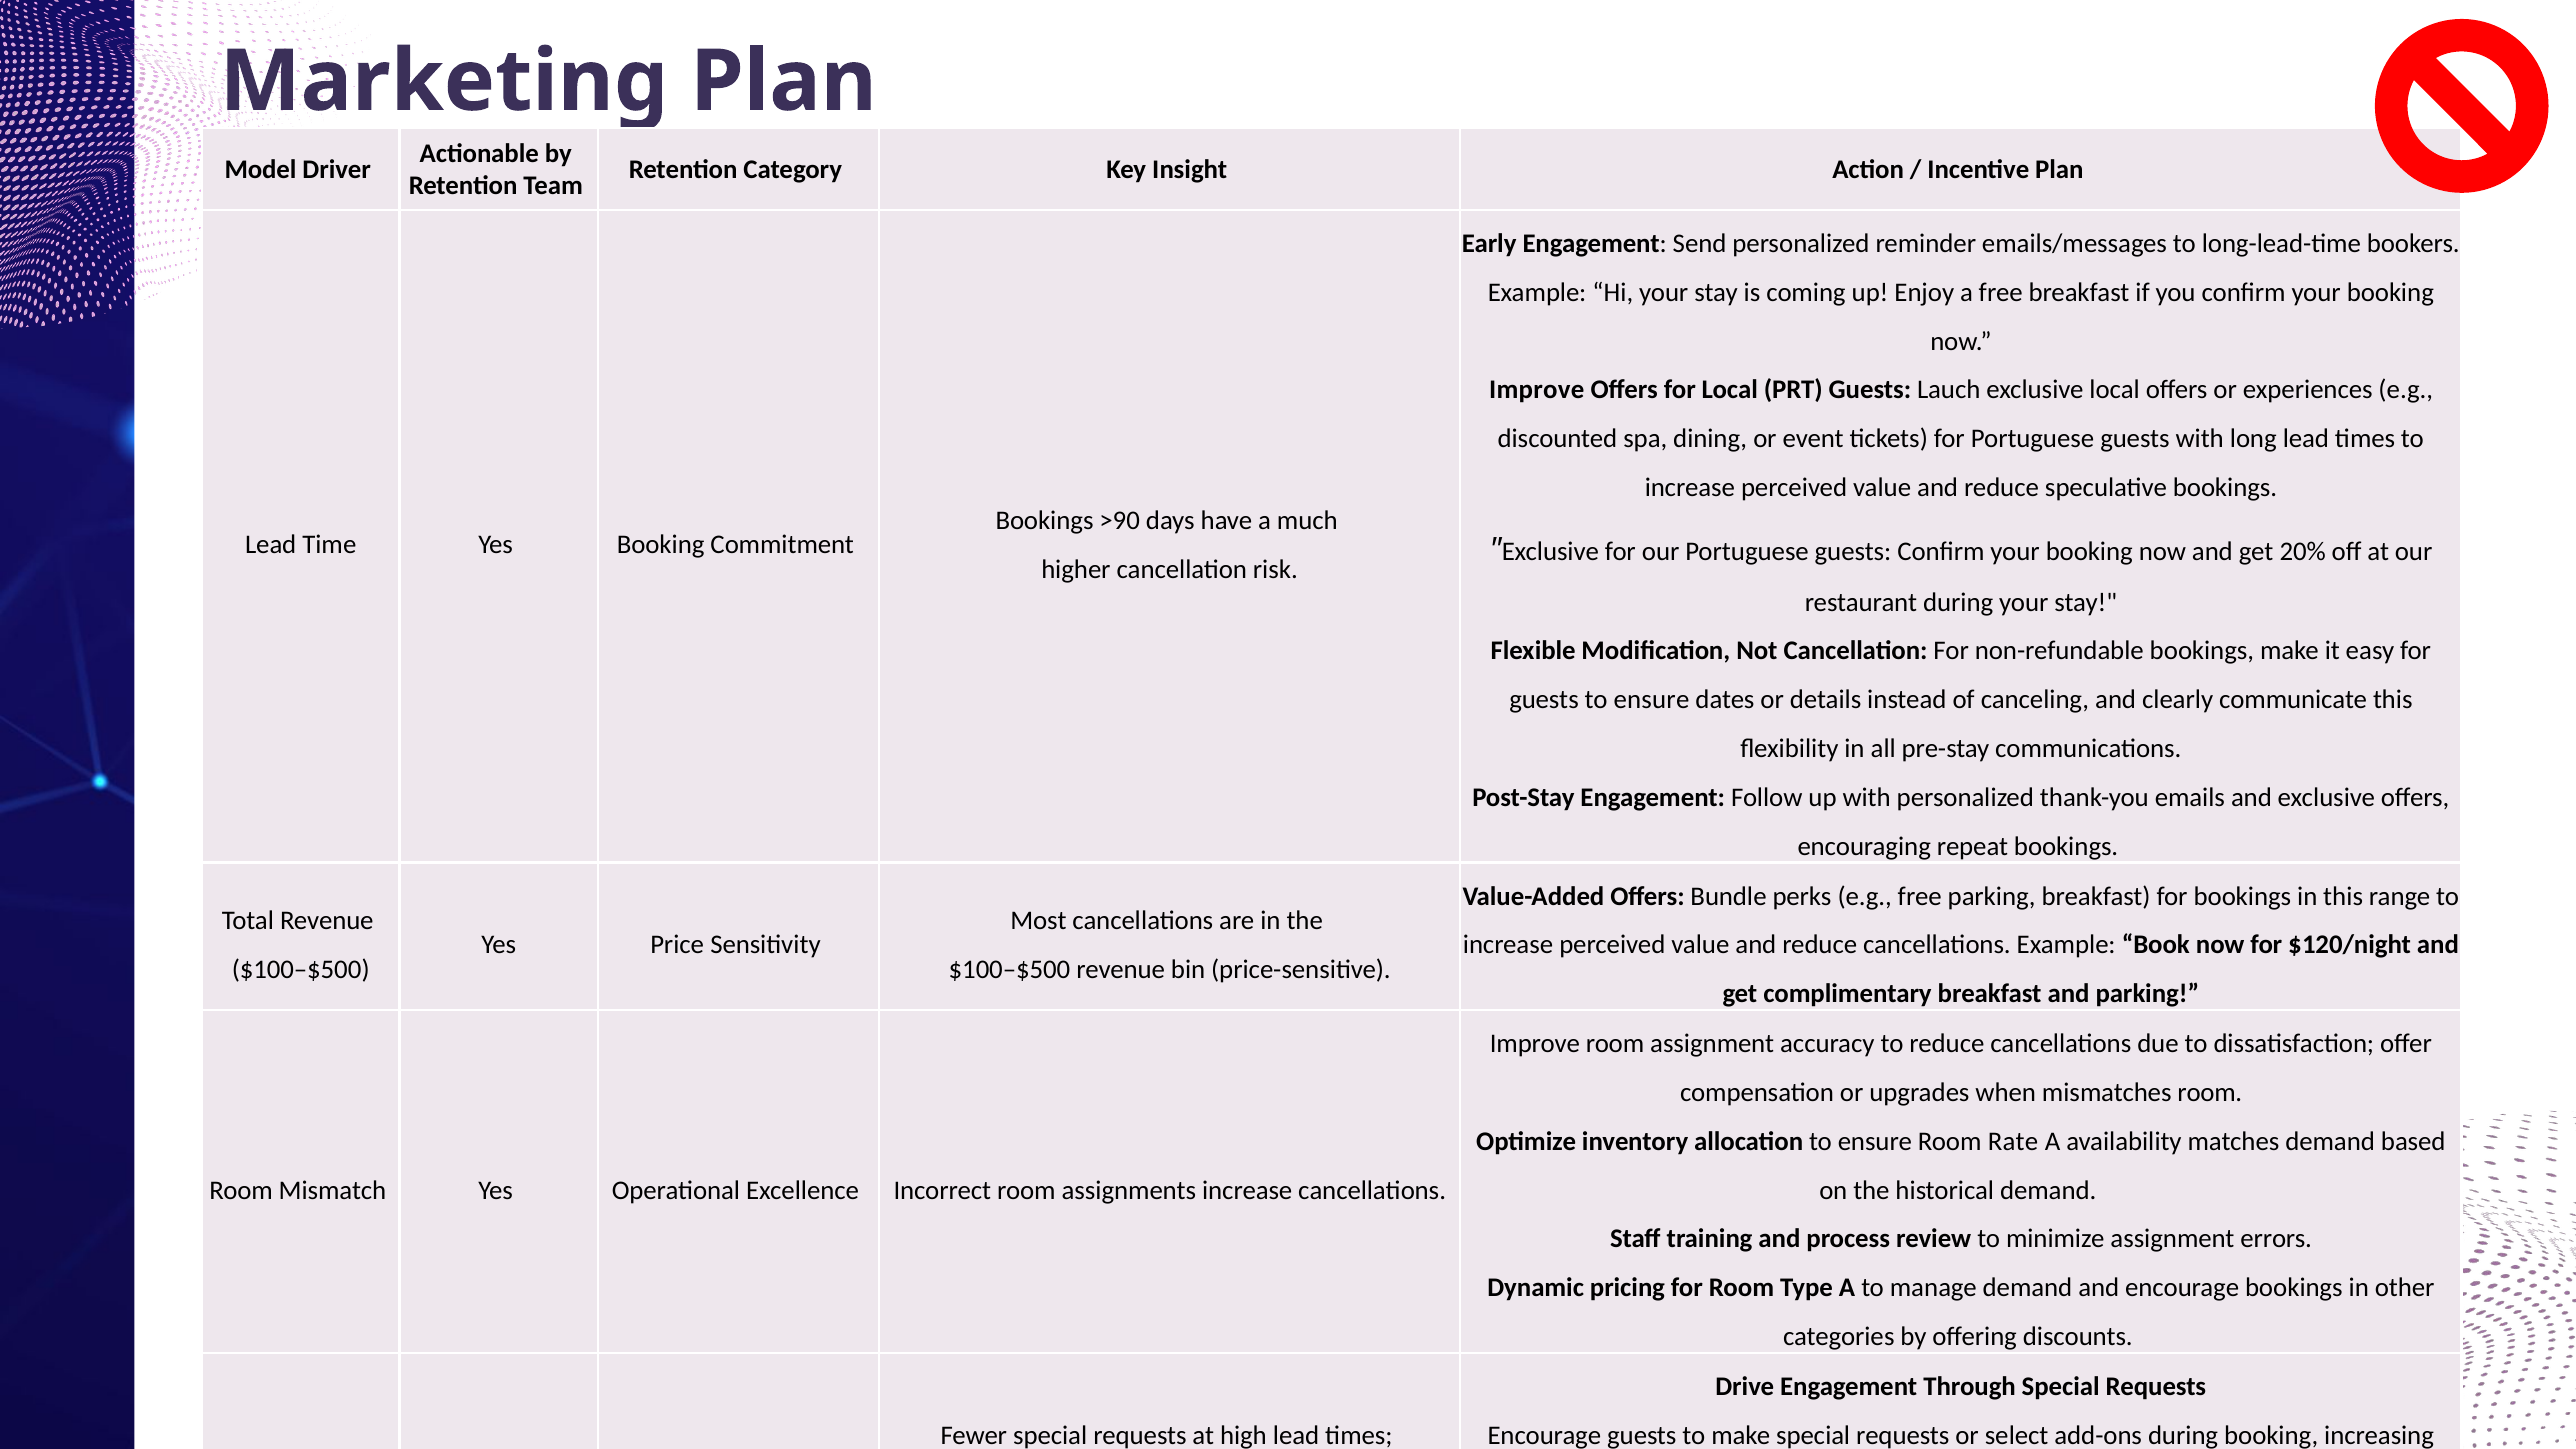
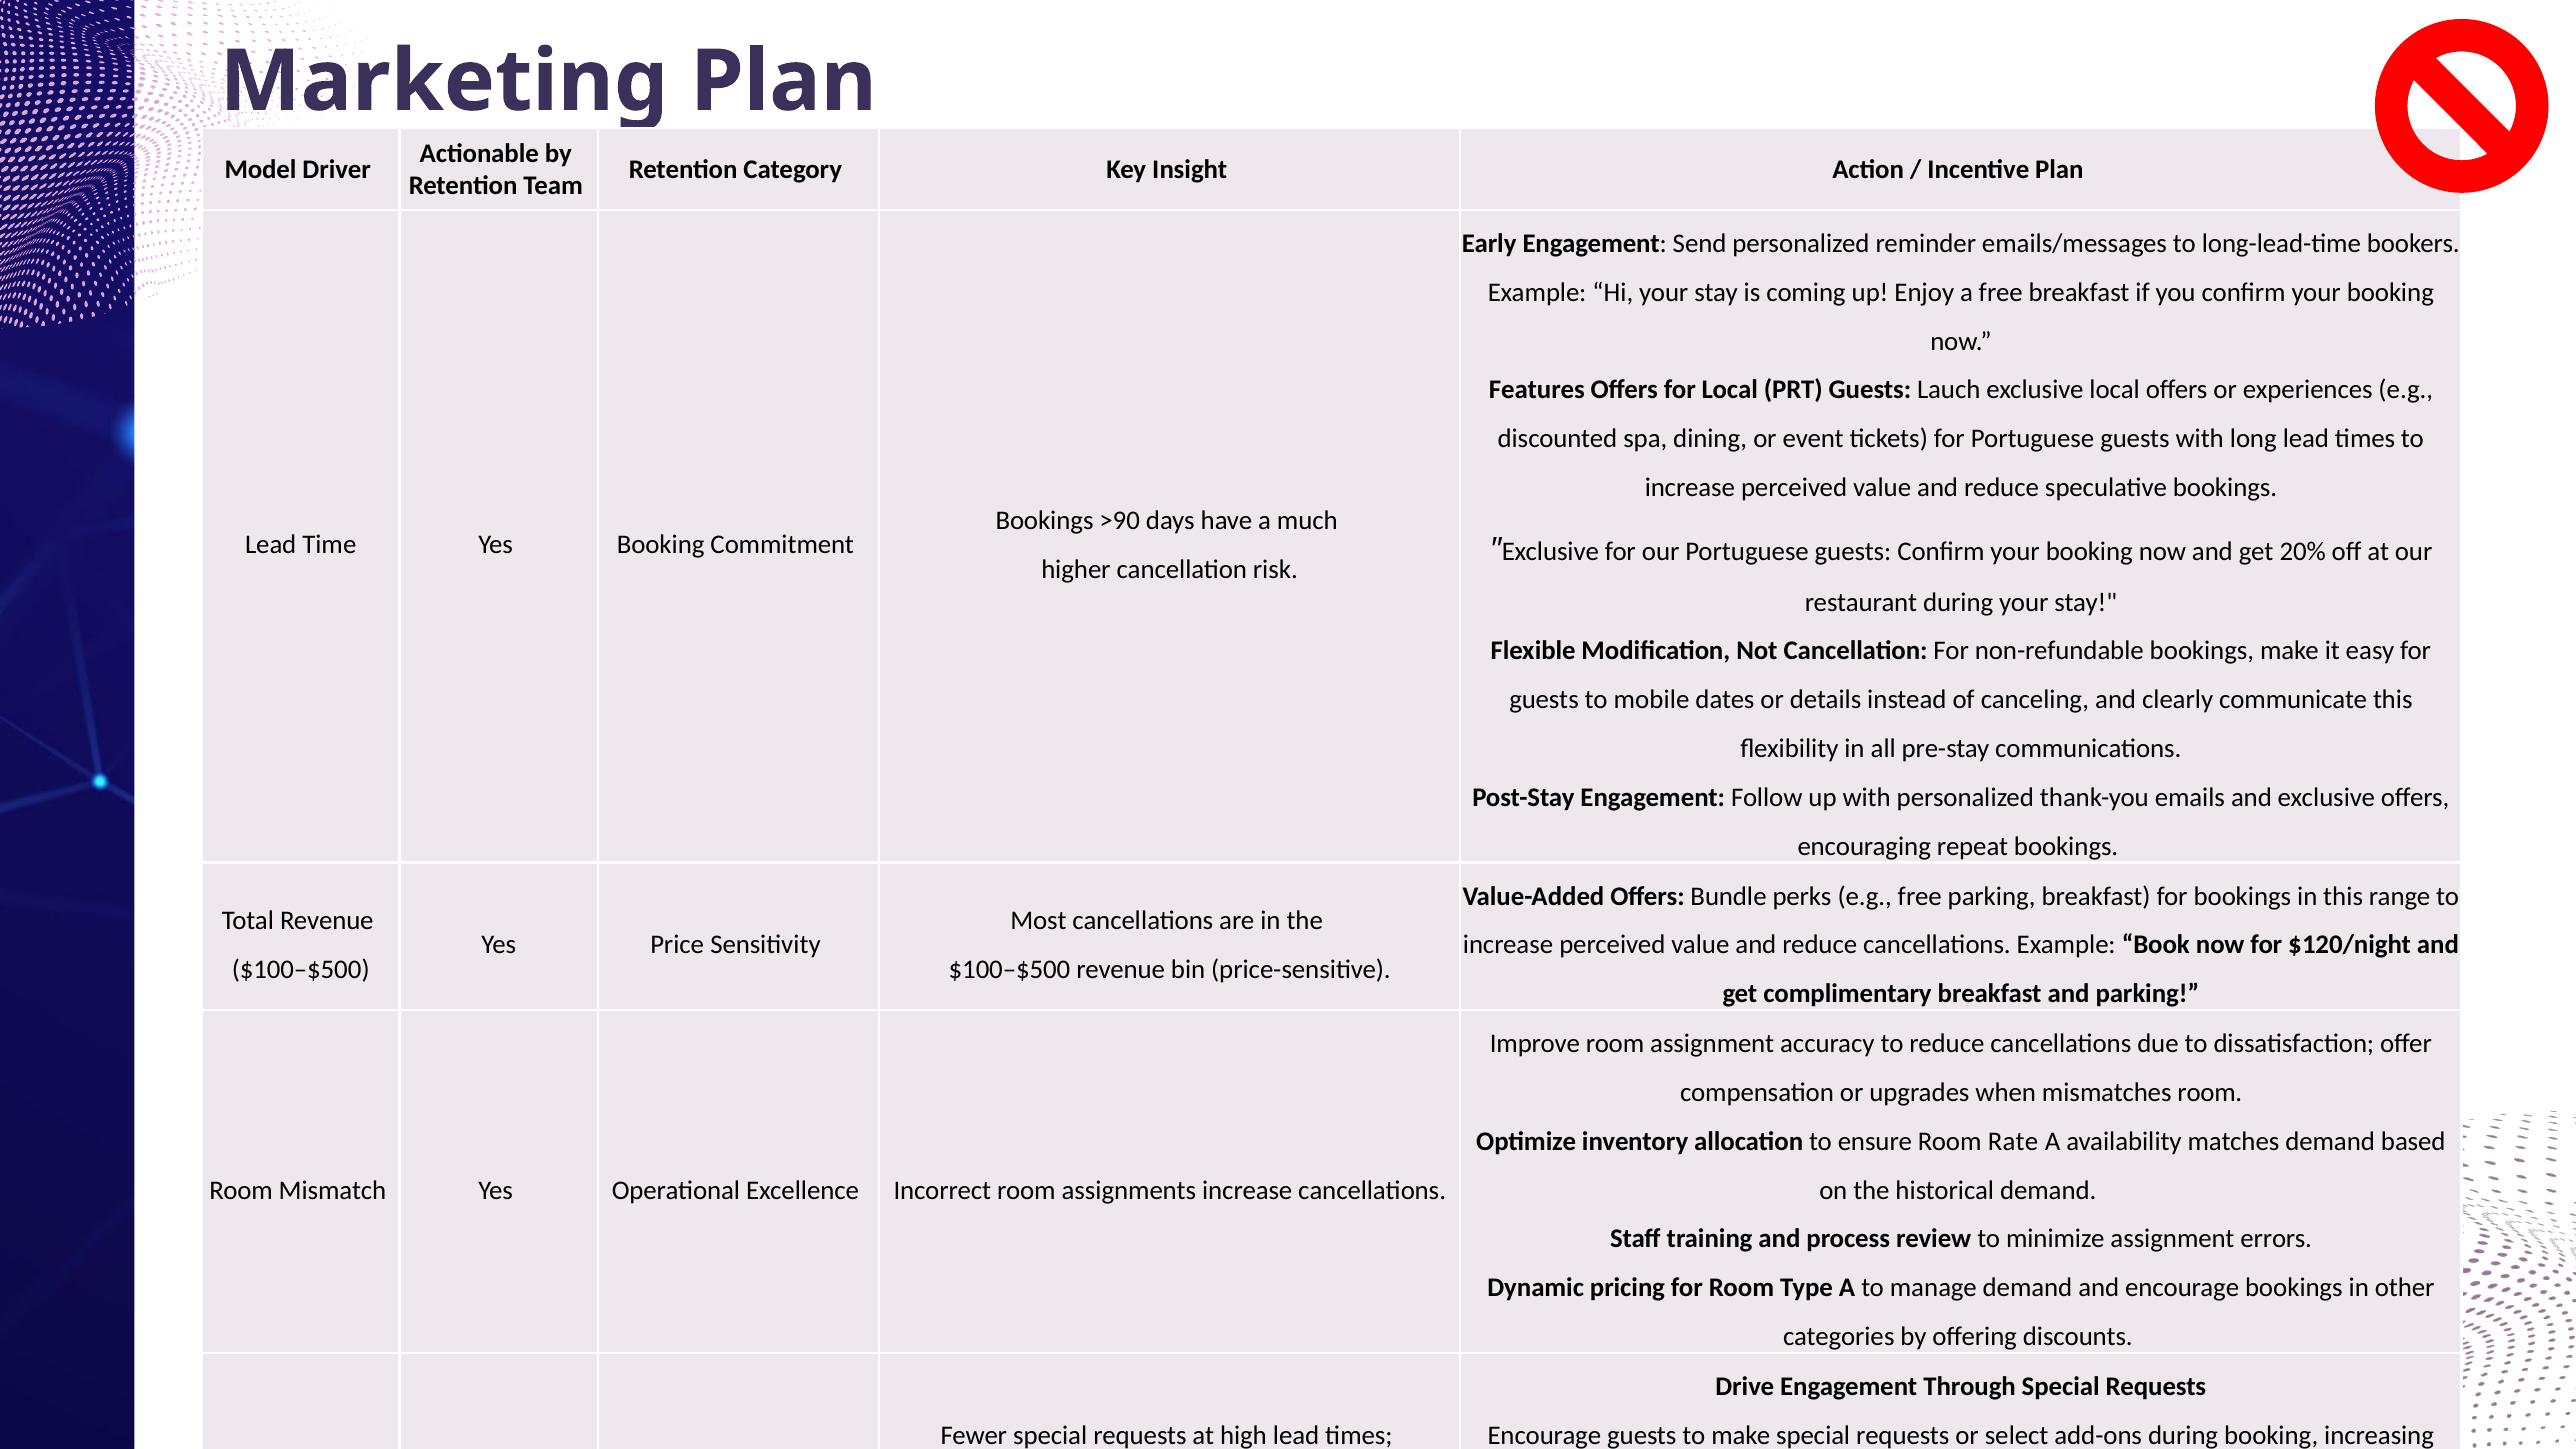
Improve: Improve -> Features (1537, 390)
guests to ensure: ensure -> mobile (1652, 700)
